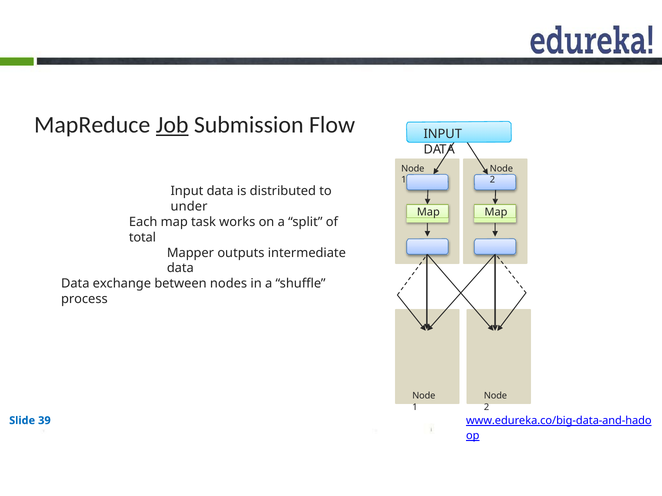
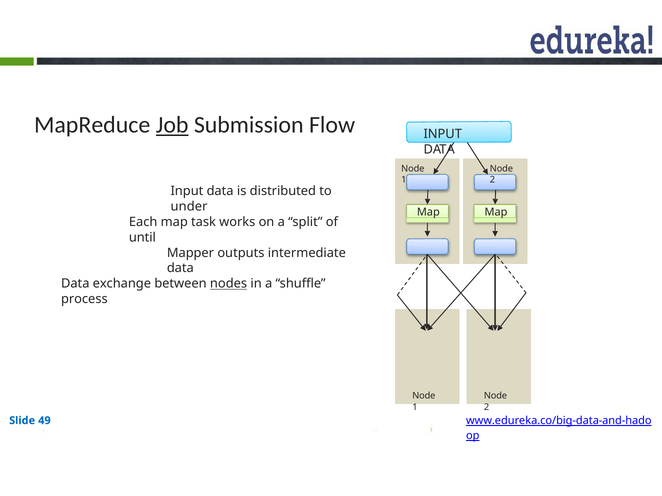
total: total -> until (142, 238)
nodes underline: none -> present (229, 284)
39: 39 -> 49 (44, 421)
